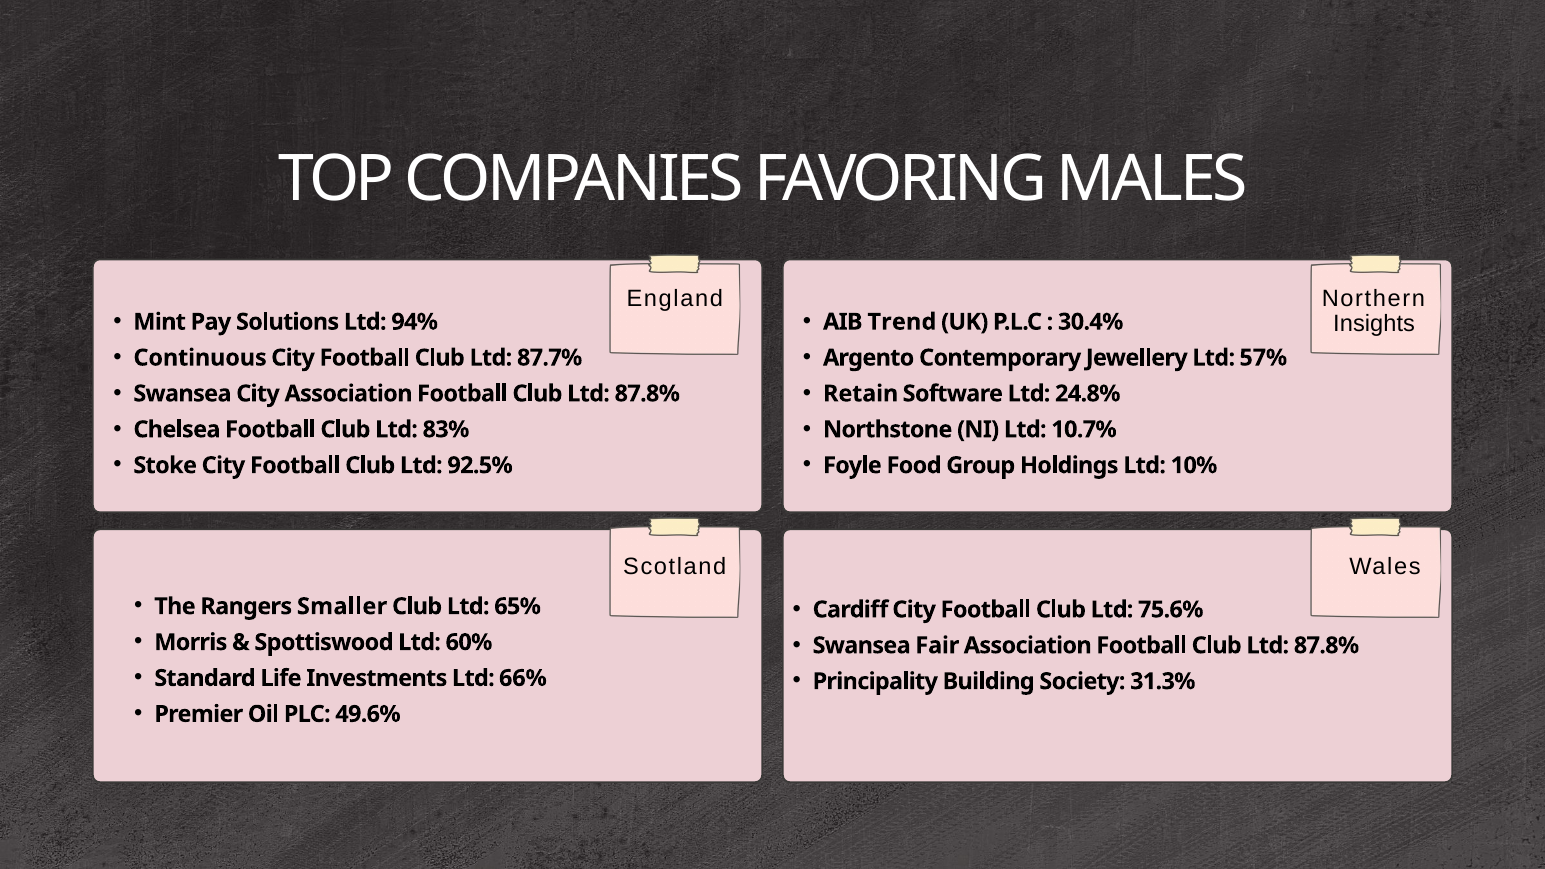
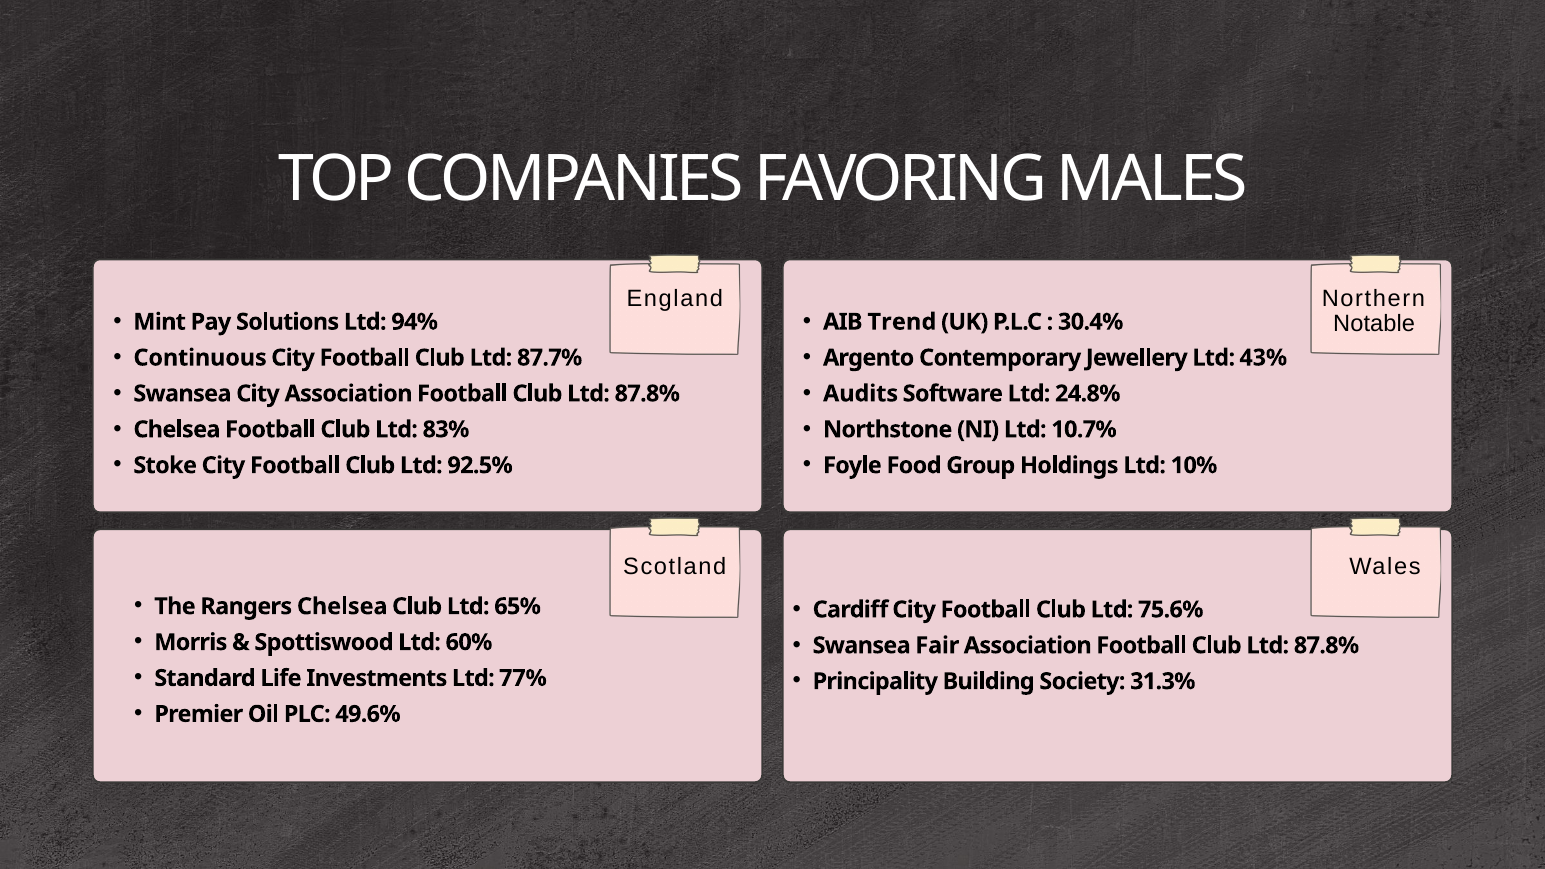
Insights: Insights -> Notable (1374, 323)
57%: 57% -> 43% (1263, 358)
Retain: Retain -> Audits (861, 394)
Rangers Smaller: Smaller -> Chelsea (342, 606)
66%: 66% -> 77% (523, 678)
